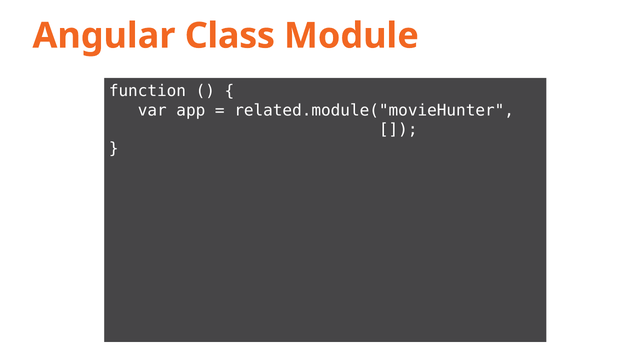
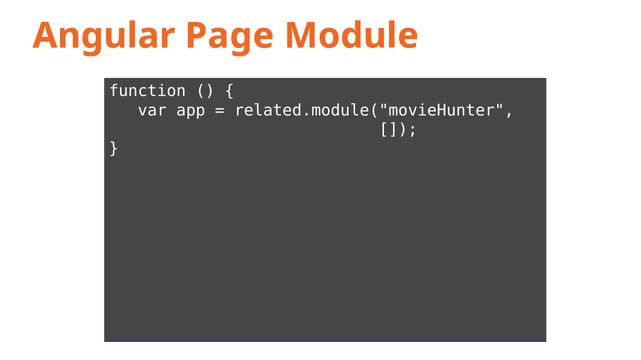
Class: Class -> Page (230, 36)
